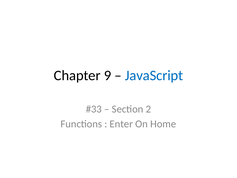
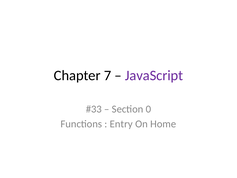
9: 9 -> 7 (108, 75)
JavaScript colour: blue -> purple (154, 75)
2: 2 -> 0 (148, 109)
Enter: Enter -> Entry (121, 124)
